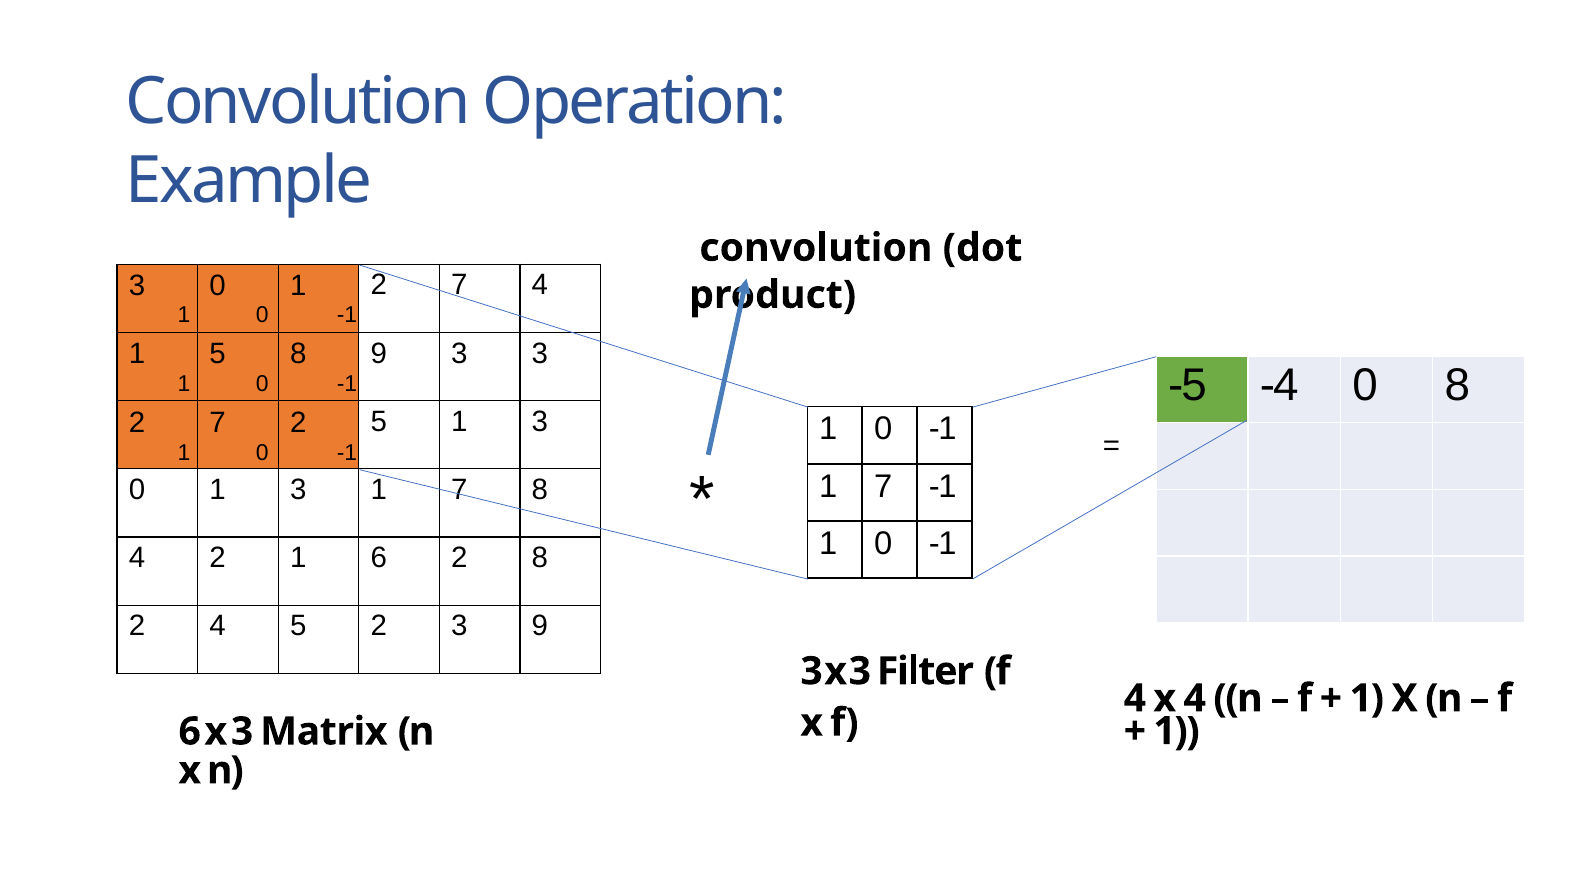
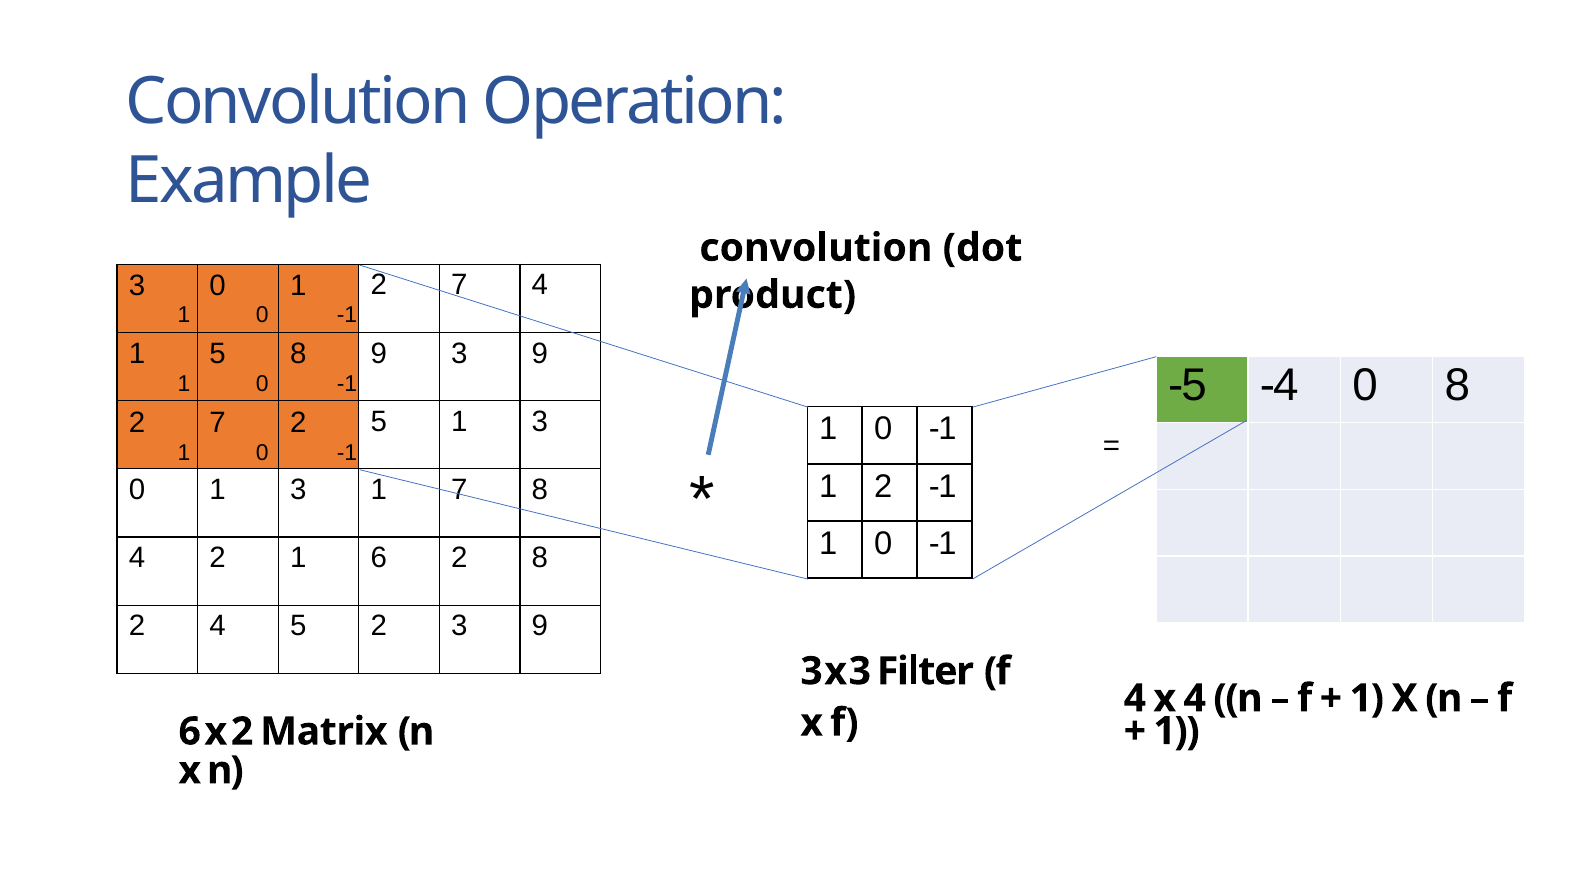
9 3 3: 3 -> 9 (540, 353)
7: 7 -> 2 (883, 486)
6 x 3: 3 -> 2 (242, 732)
